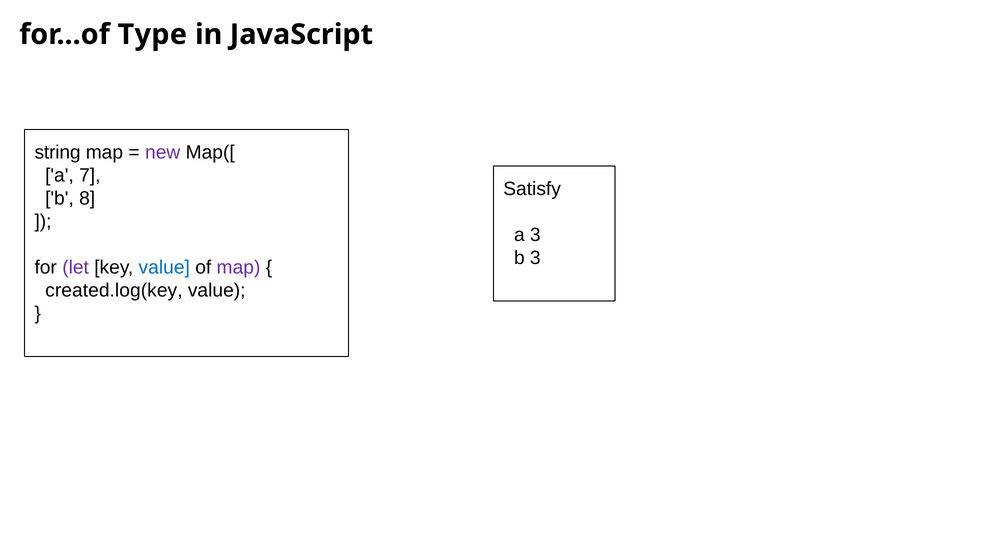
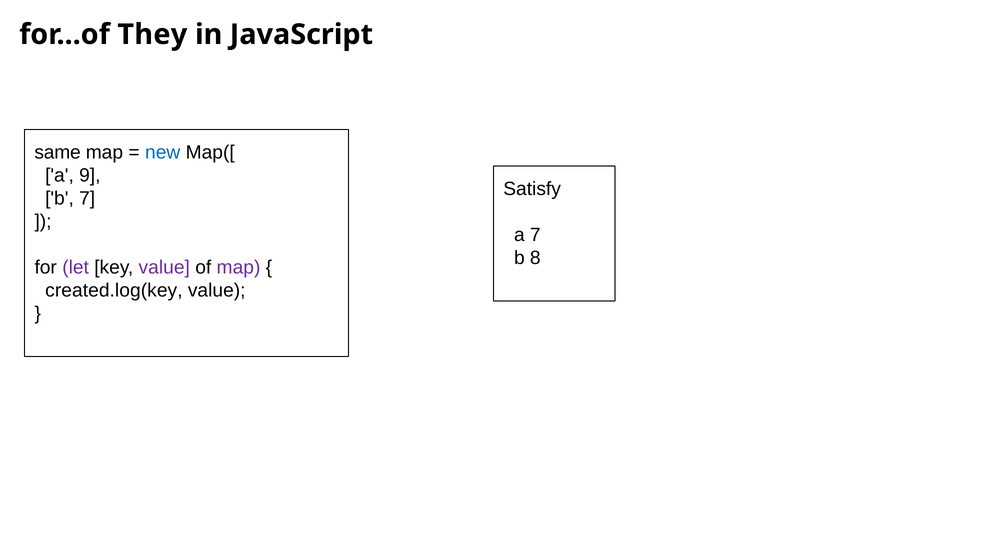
Type: Type -> They (152, 34)
string: string -> same (58, 152)
new colour: purple -> blue (163, 152)
7: 7 -> 9 (90, 175)
b 8: 8 -> 7 (87, 198)
a 3: 3 -> 7 (535, 235)
b 3: 3 -> 8 (535, 258)
value colour: blue -> purple (164, 267)
